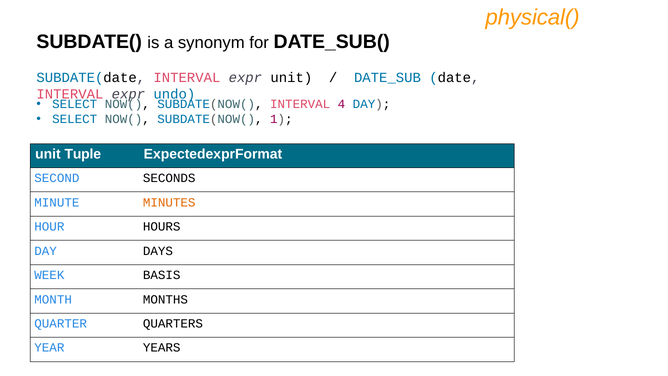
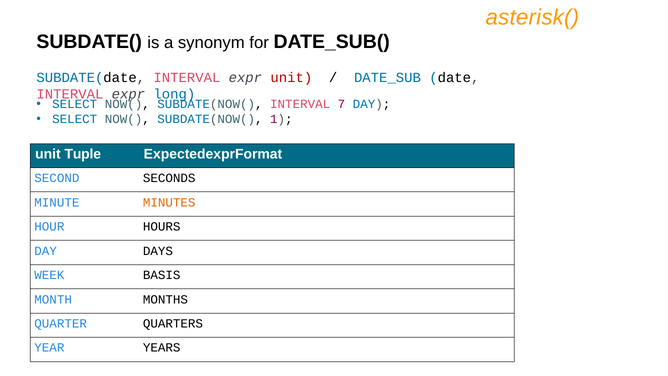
physical(: physical( -> asterisk( (532, 17)
unit colour: black -> red (291, 77)
undo: undo -> long (174, 94)
4: 4 -> 7 (341, 104)
